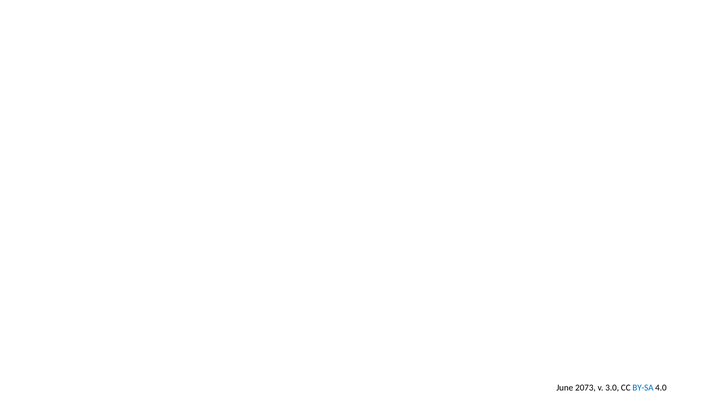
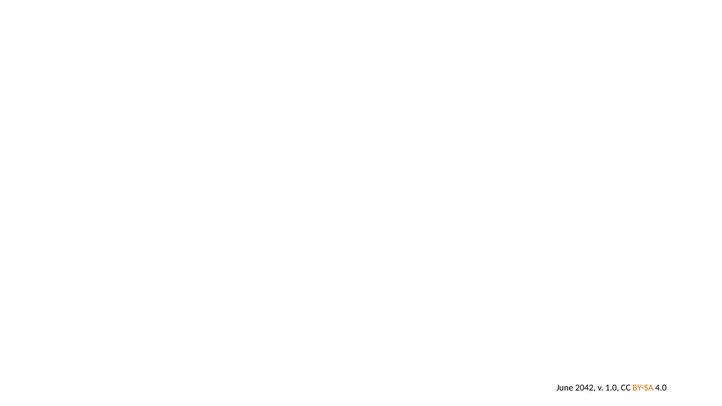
2073: 2073 -> 2042 (585, 388)
3.0: 3.0 -> 1.0 (612, 388)
BY-SA colour: blue -> orange (643, 388)
